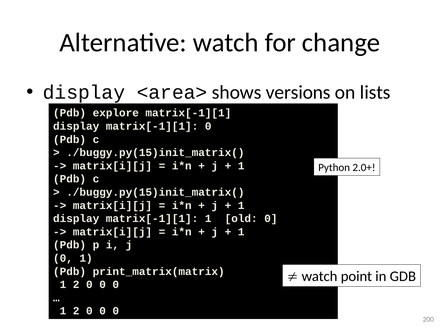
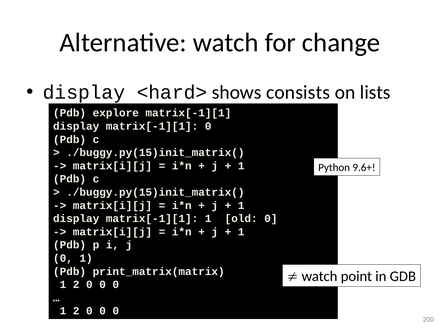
<area>: <area> -> <hard> (172, 92)
versions: versions -> consists (298, 92)
2.0+: 2.0+ -> 9.6+ (364, 168)
